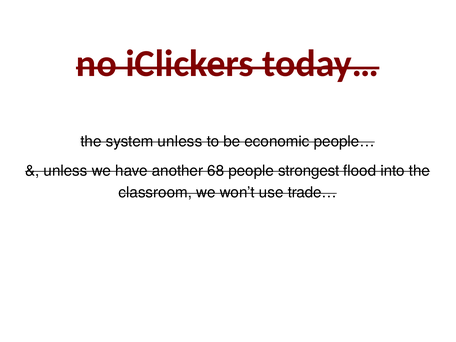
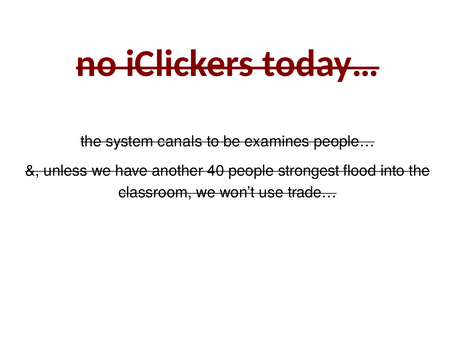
system unless: unless -> canals (180, 141)
economic: economic -> examines (277, 141)
68: 68 -> 40 (216, 171)
